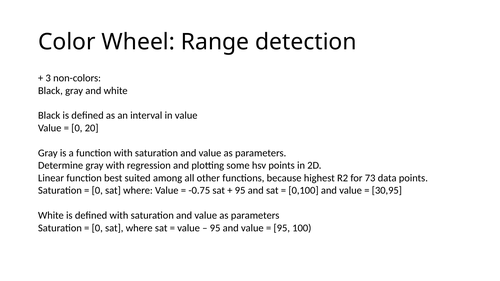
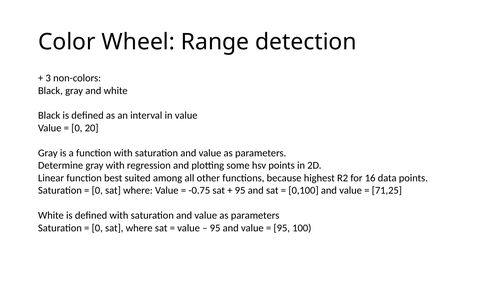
73: 73 -> 16 (370, 178)
30,95: 30,95 -> 71,25 (387, 191)
